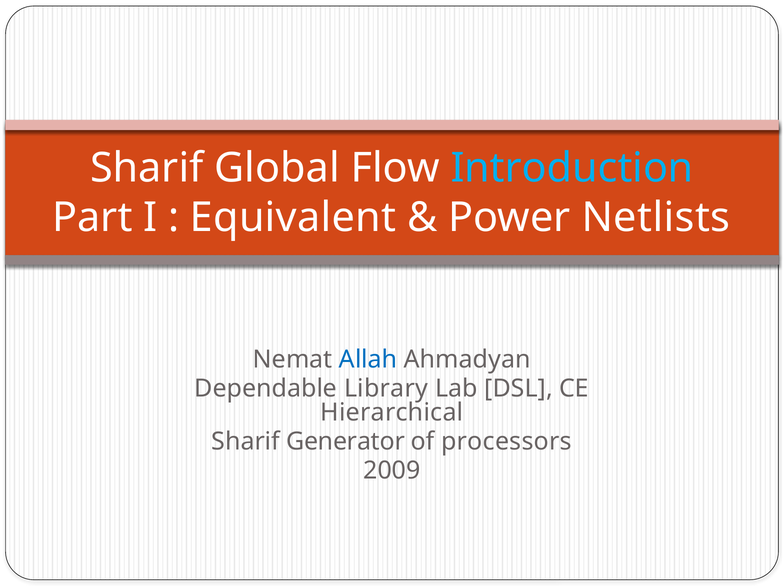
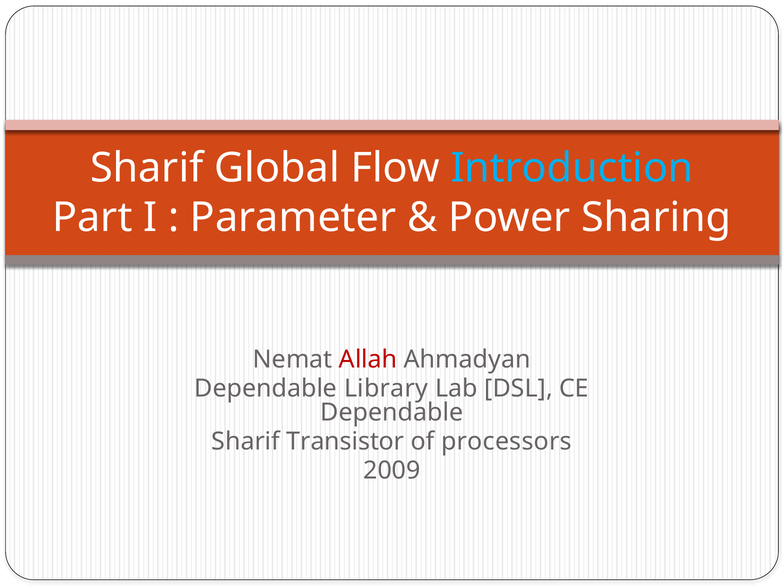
Equivalent: Equivalent -> Parameter (293, 218)
Netlists: Netlists -> Sharing (656, 218)
Allah colour: blue -> red (368, 359)
Hierarchical: Hierarchical -> Dependable (392, 412)
Generator: Generator -> Transistor (345, 442)
